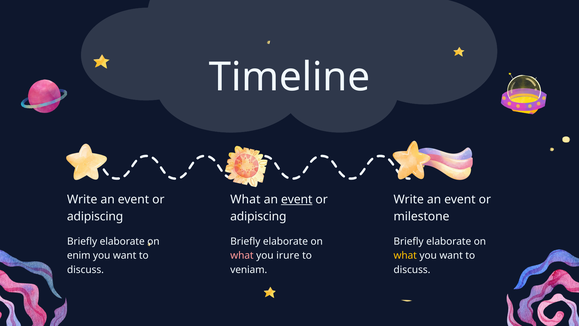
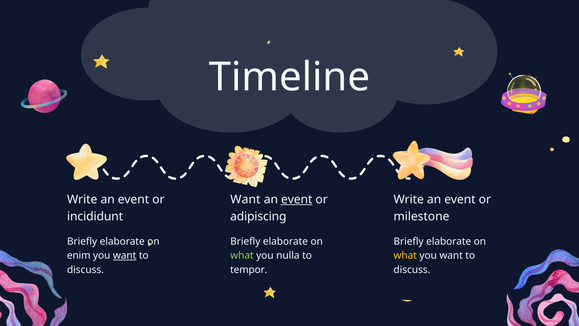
What: What -> Want (245, 199)
adipiscing: adipiscing -> incididunt (95, 216)
want underline: none -> present (125, 255)
what colour: pink -> light green (242, 255)
irure: irure -> nulla (288, 255)
veniam: veniam -> tempor (249, 269)
